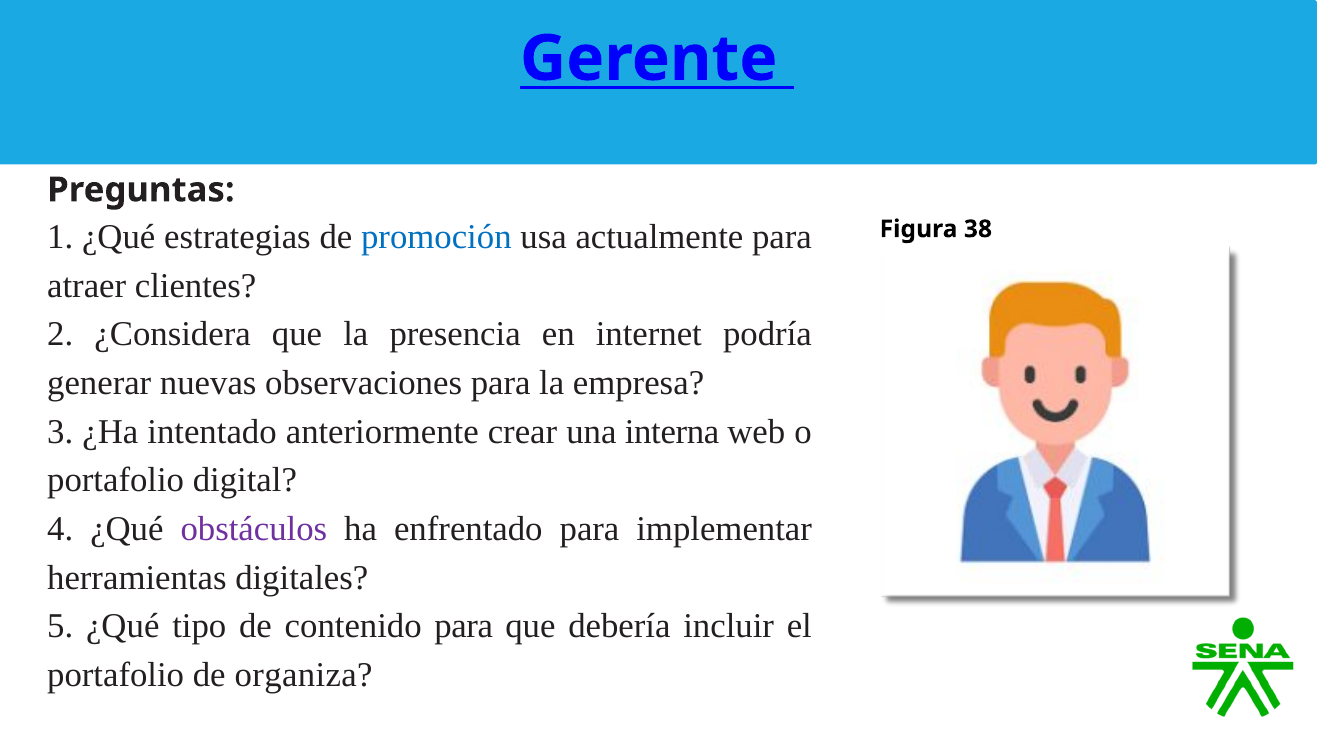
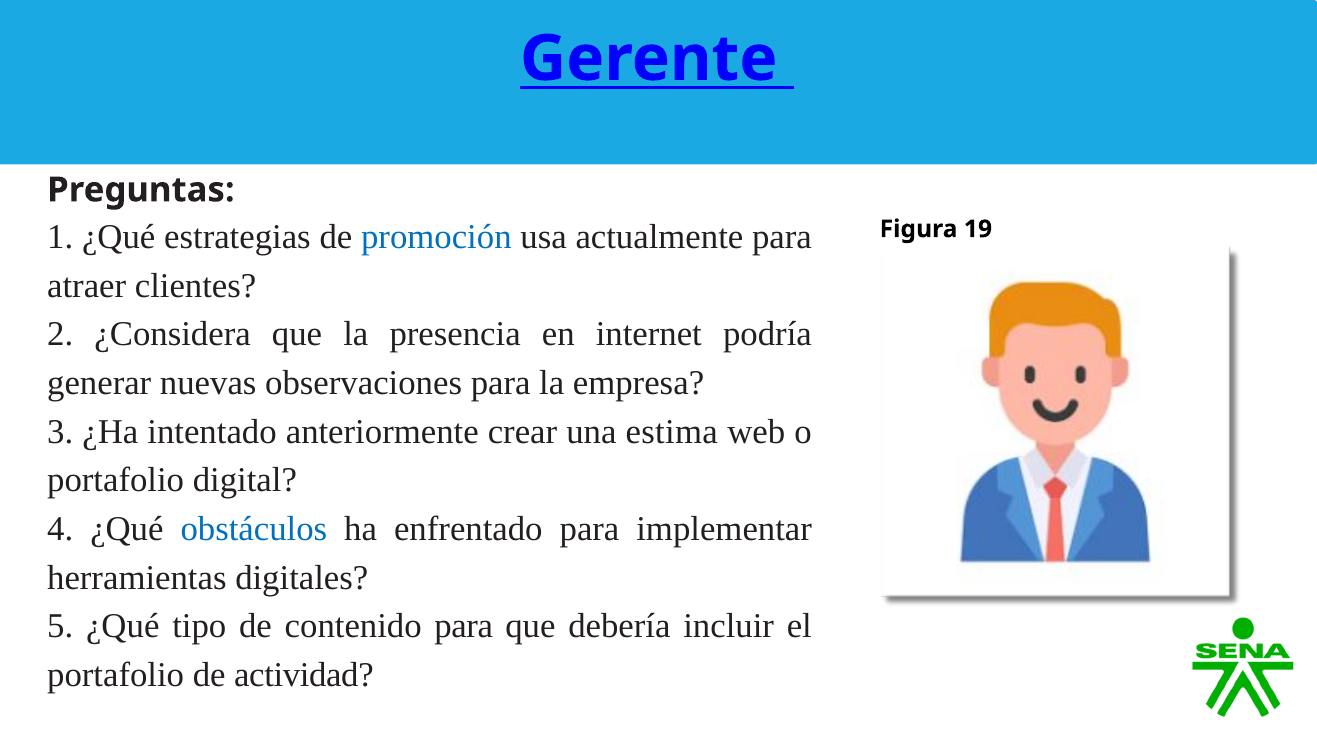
38: 38 -> 19 (978, 229)
interna: interna -> estima (672, 432)
obstáculos colour: purple -> blue (254, 529)
organiza: organiza -> actividad (304, 675)
